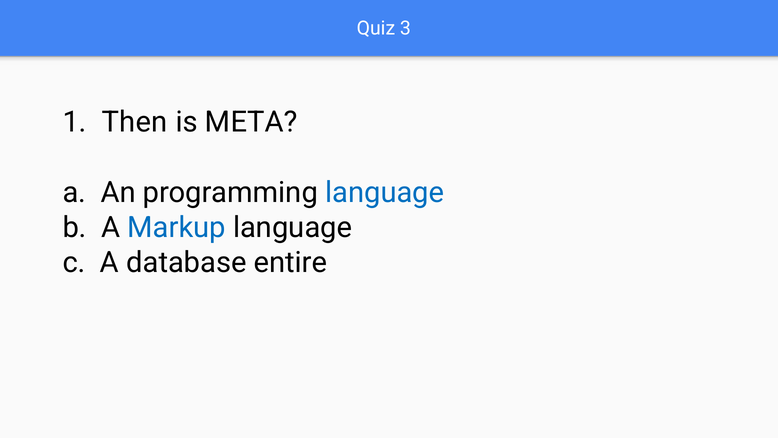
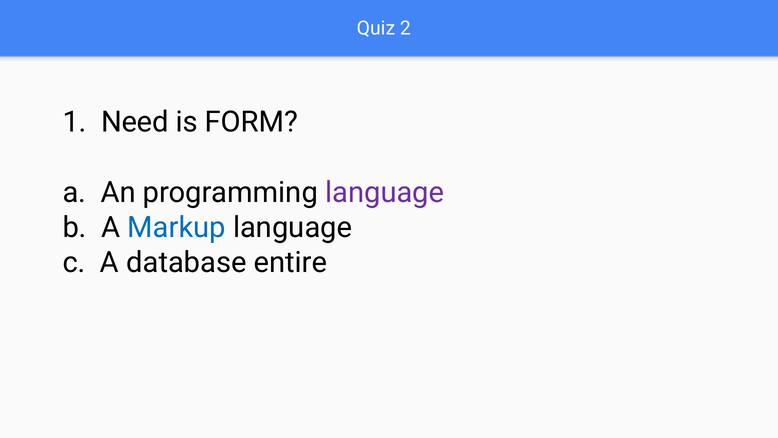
3: 3 -> 2 (405, 28)
Then: Then -> Need (135, 122)
META: META -> FORM (251, 122)
language colour: blue -> purple (385, 192)
